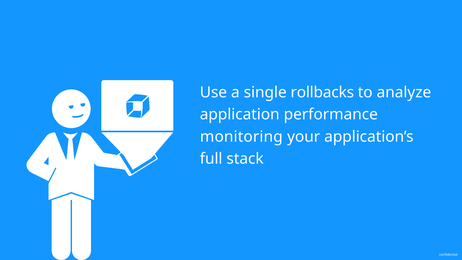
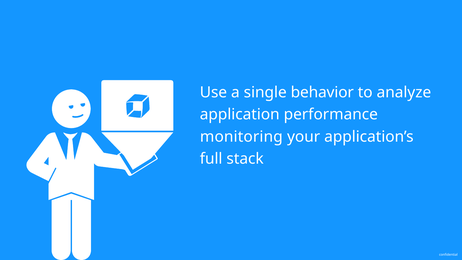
rollbacks: rollbacks -> behavior (322, 92)
